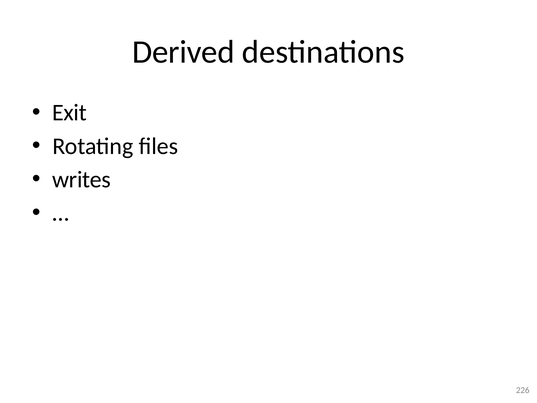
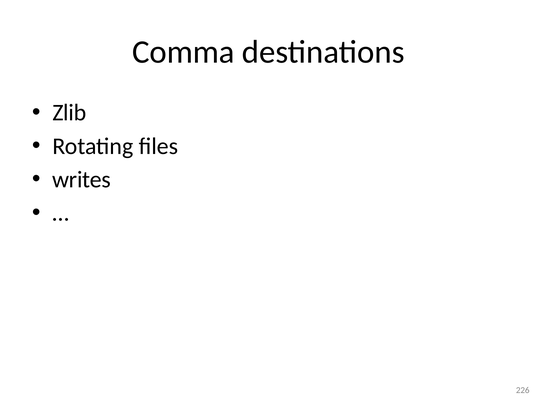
Derived: Derived -> Comma (183, 52)
Exit: Exit -> Zlib (69, 113)
